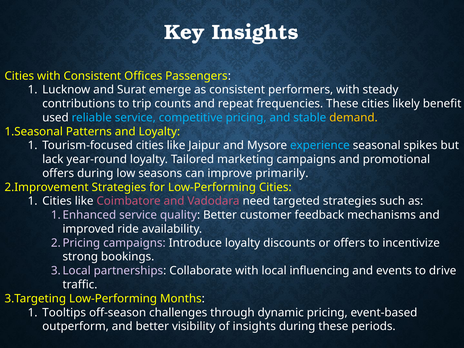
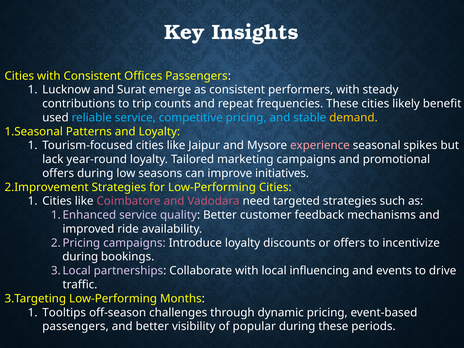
experience colour: light blue -> pink (320, 145)
primarily: primarily -> initiatives (282, 173)
strong: strong -> during (80, 257)
outperform: outperform -> passengers (75, 326)
of insights: insights -> popular (254, 326)
